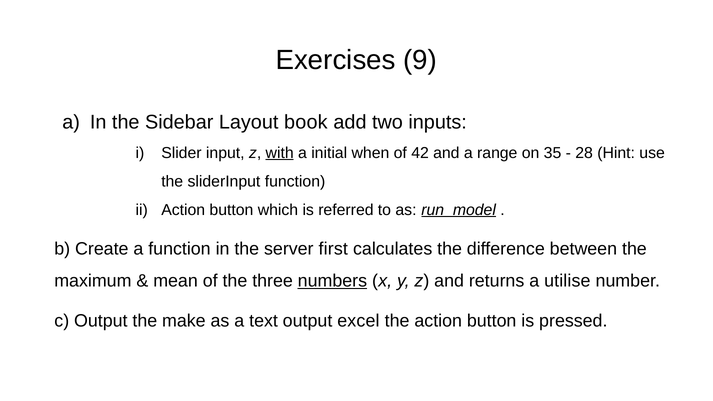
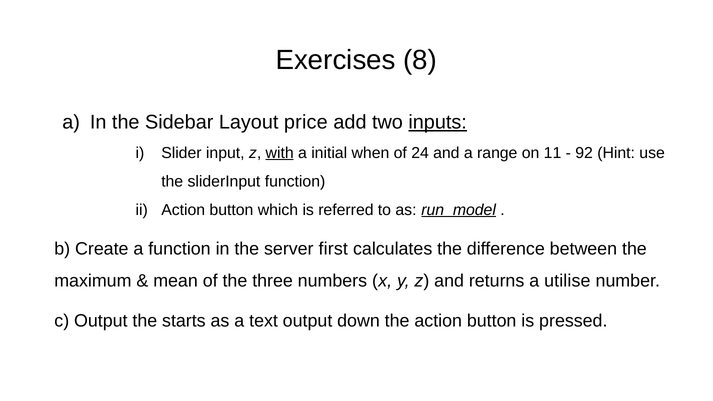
9: 9 -> 8 (420, 60)
book: book -> price (306, 122)
inputs underline: none -> present (438, 122)
42: 42 -> 24 (420, 153)
35: 35 -> 11 (553, 153)
28: 28 -> 92 (584, 153)
numbers underline: present -> none (332, 281)
make: make -> starts (184, 321)
excel: excel -> down (359, 321)
